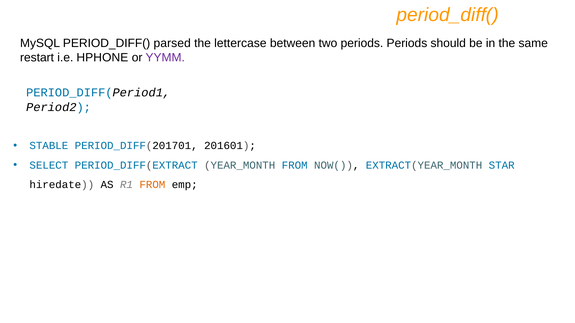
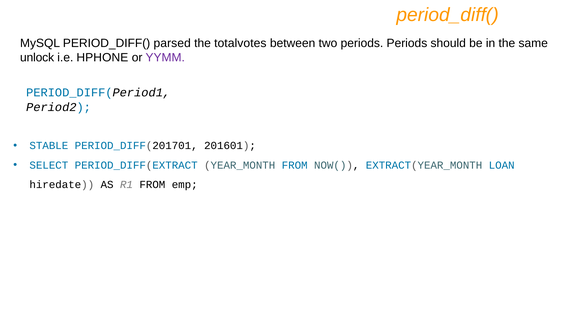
lettercase: lettercase -> totalvotes (240, 43)
restart: restart -> unlock (37, 58)
STAR: STAR -> LOAN (502, 165)
FROM colour: orange -> black (152, 185)
